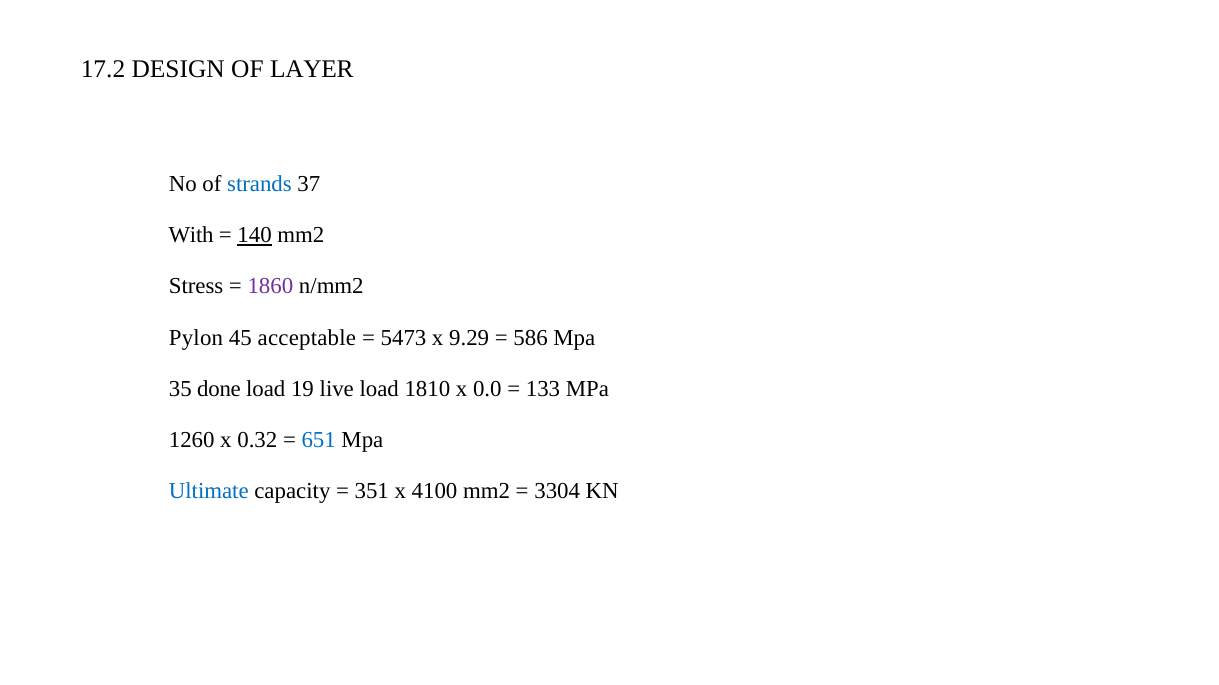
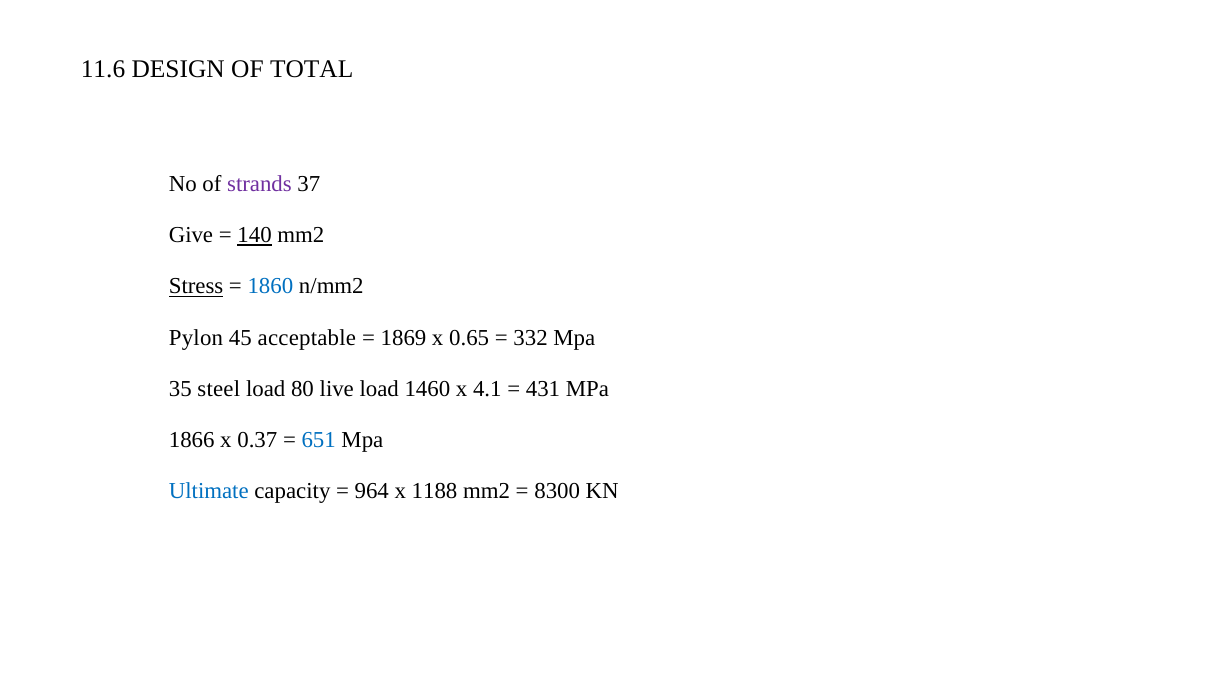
17.2: 17.2 -> 11.6 (103, 70)
LAYER: LAYER -> TOTAL (312, 70)
strands colour: blue -> purple (259, 184)
With: With -> Give (191, 235)
Stress underline: none -> present (196, 287)
1860 colour: purple -> blue (270, 287)
5473: 5473 -> 1869 (404, 338)
9.29: 9.29 -> 0.65 (469, 338)
586: 586 -> 332 (531, 338)
done: done -> steel (219, 389)
19: 19 -> 80 (302, 389)
1810: 1810 -> 1460 (427, 389)
0.0: 0.0 -> 4.1 (487, 389)
133: 133 -> 431 (543, 389)
1260: 1260 -> 1866 (192, 441)
0.32: 0.32 -> 0.37 (257, 441)
351: 351 -> 964 (372, 492)
4100: 4100 -> 1188 (435, 492)
3304: 3304 -> 8300 (557, 492)
